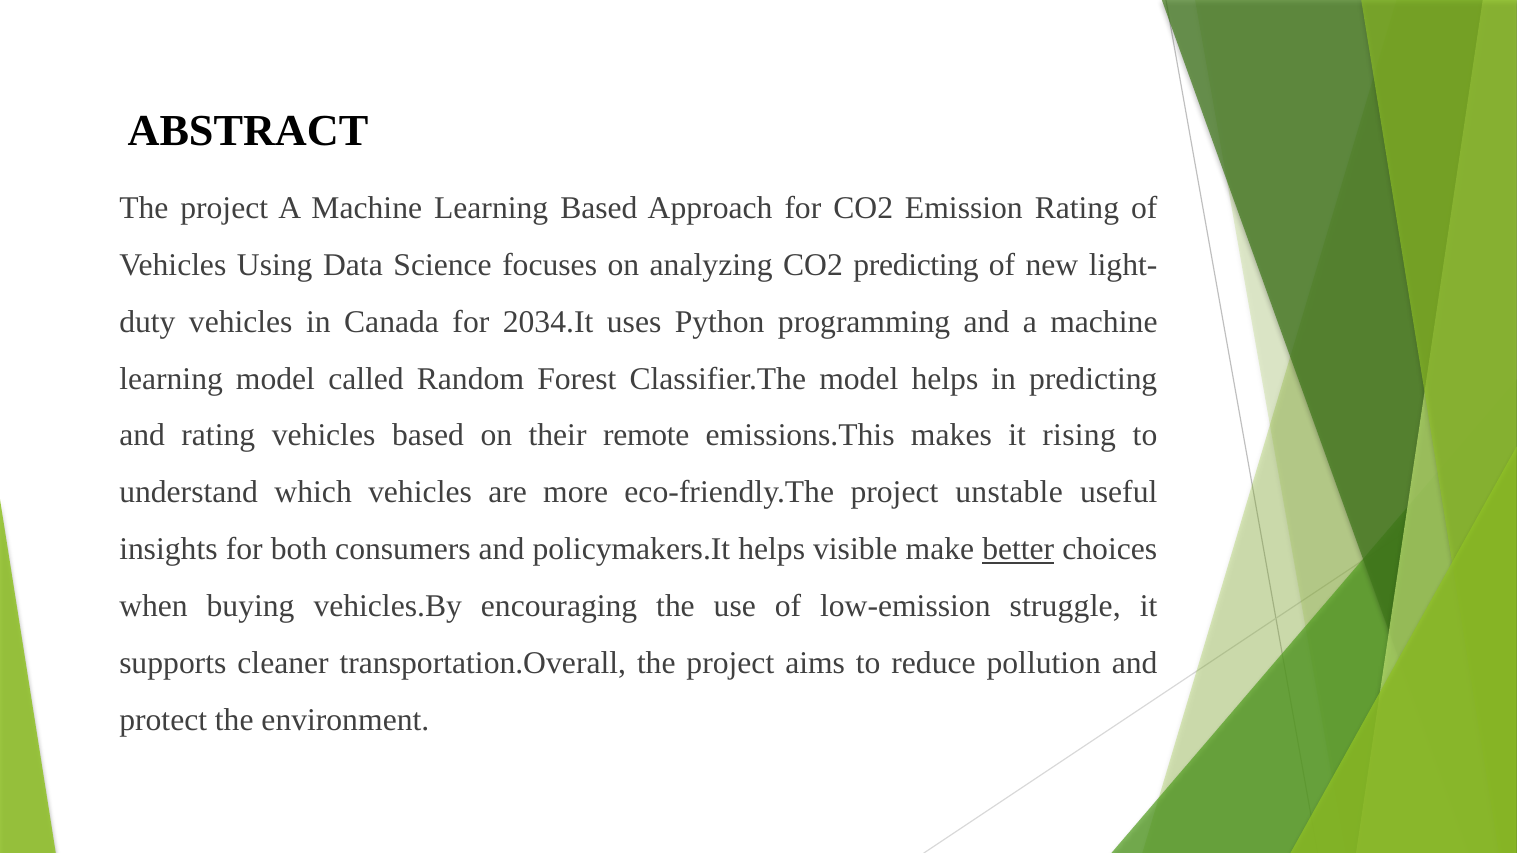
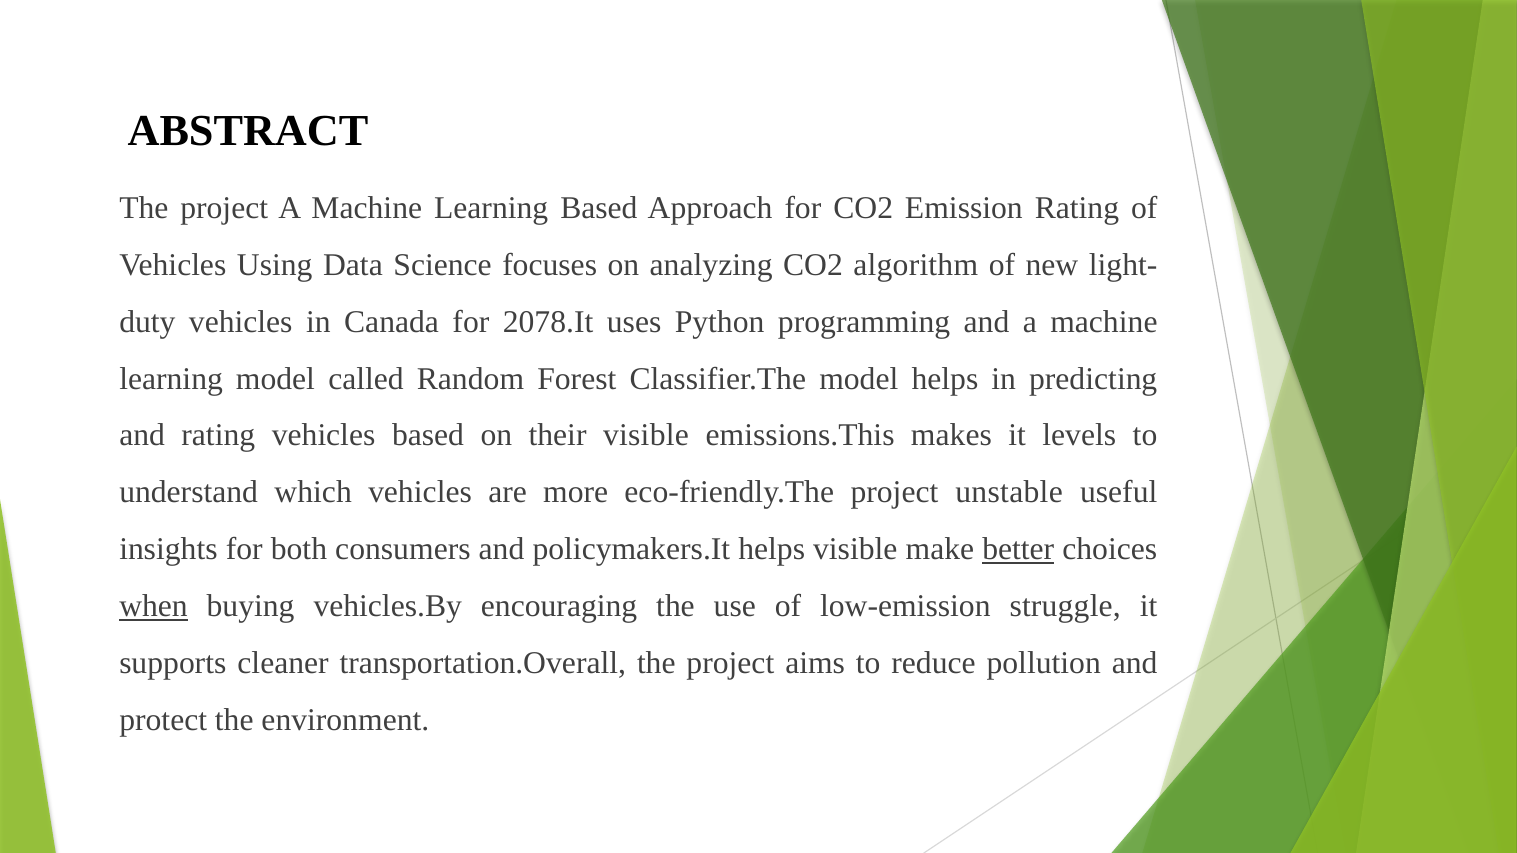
CO2 predicting: predicting -> algorithm (916, 265)
2034.It: 2034.It -> 2078.It (548, 322)
their remote: remote -> visible (646, 436)
rising: rising -> levels (1079, 436)
when underline: none -> present (154, 606)
